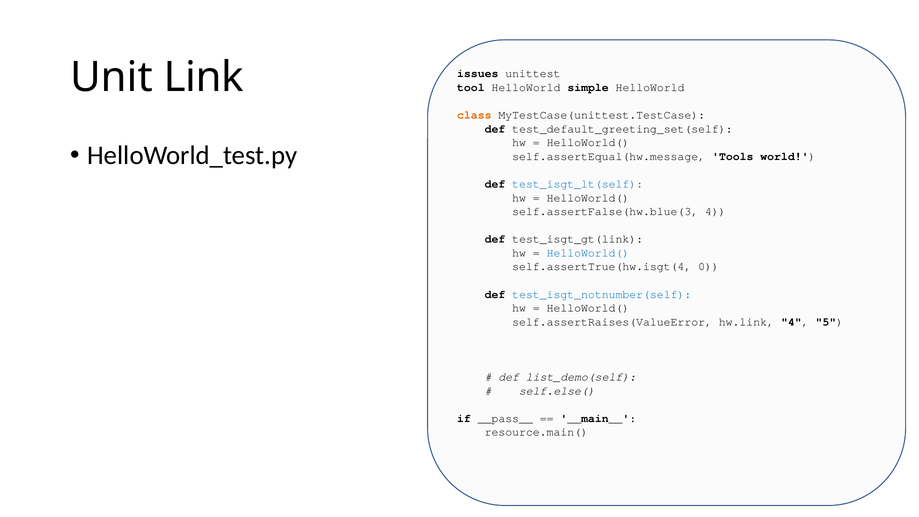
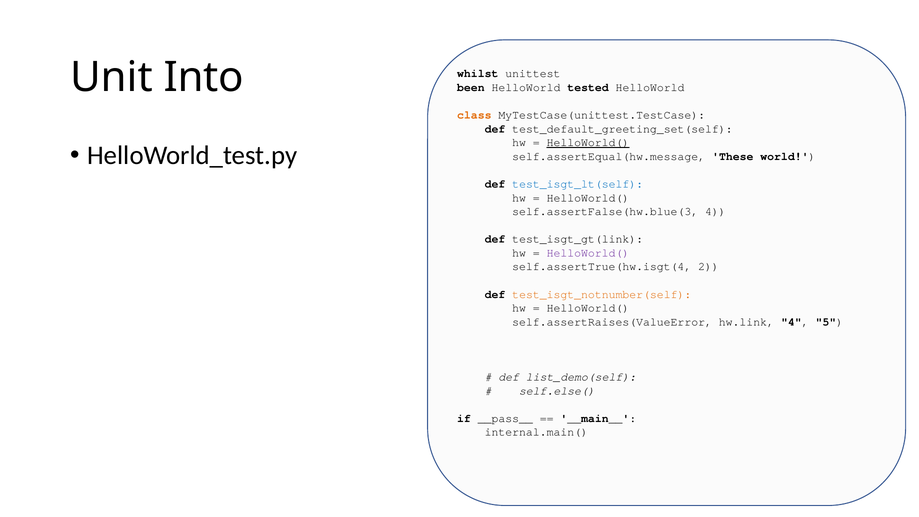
Link: Link -> Into (204, 77)
issues: issues -> whilst (478, 74)
tool: tool -> been (471, 87)
simple: simple -> tested (588, 87)
HelloWorld( underline: none -> present (588, 143)
Tools: Tools -> These (733, 156)
HelloWorld( colour: blue -> purple (588, 253)
0: 0 -> 2 (708, 267)
test_isgt_notnumber(self colour: blue -> orange (602, 294)
resource.main(: resource.main( -> internal.main( (536, 432)
